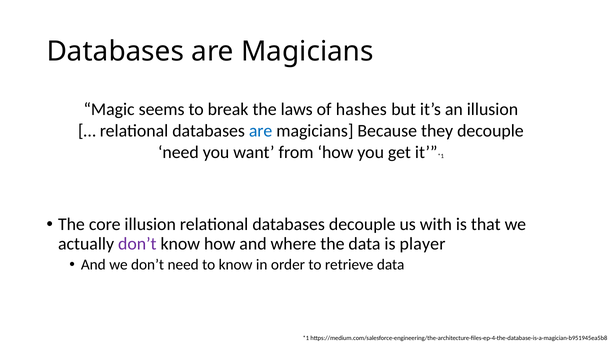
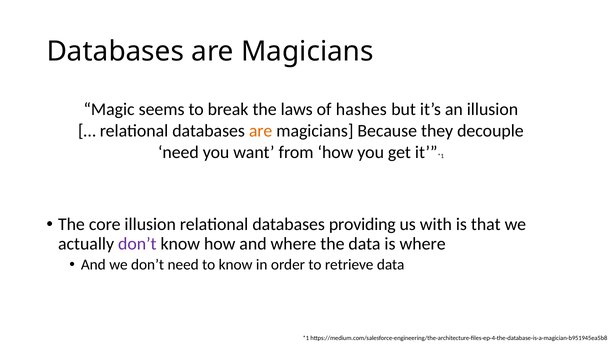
are colour: blue -> orange (261, 131)
databases decouple: decouple -> providing (362, 224)
is player: player -> where (423, 244)
